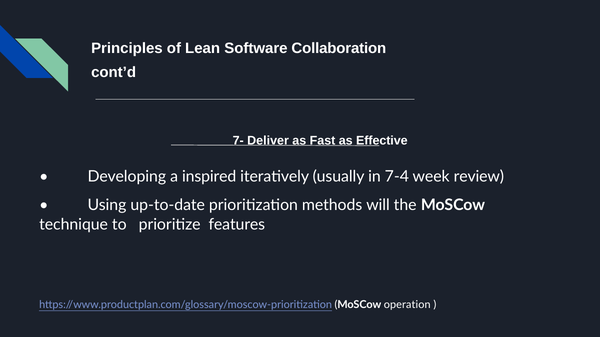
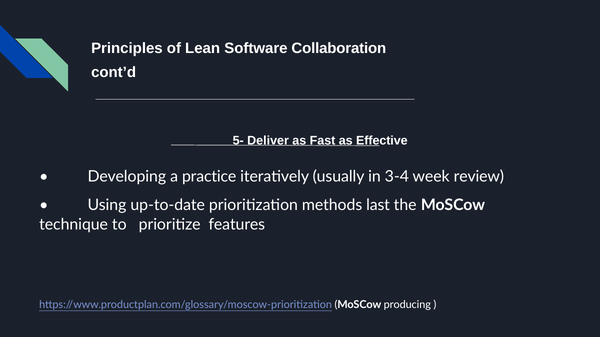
7-: 7- -> 5- (238, 141)
inspired: inspired -> practice (209, 177)
7-4: 7-4 -> 3-4 (397, 177)
will: will -> last (378, 205)
operation: operation -> producing (407, 305)
